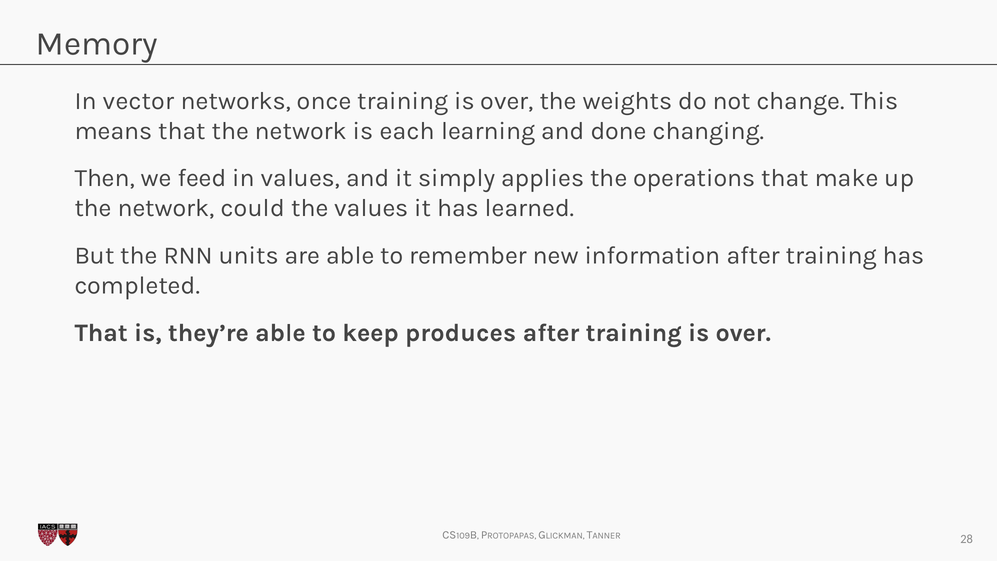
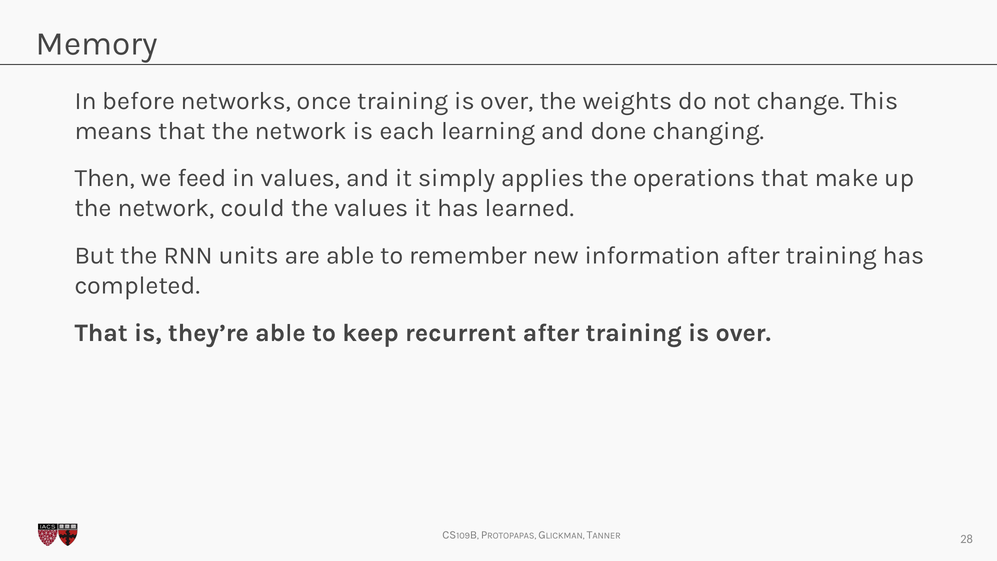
vector: vector -> before (139, 101)
produces: produces -> recurrent (461, 333)
